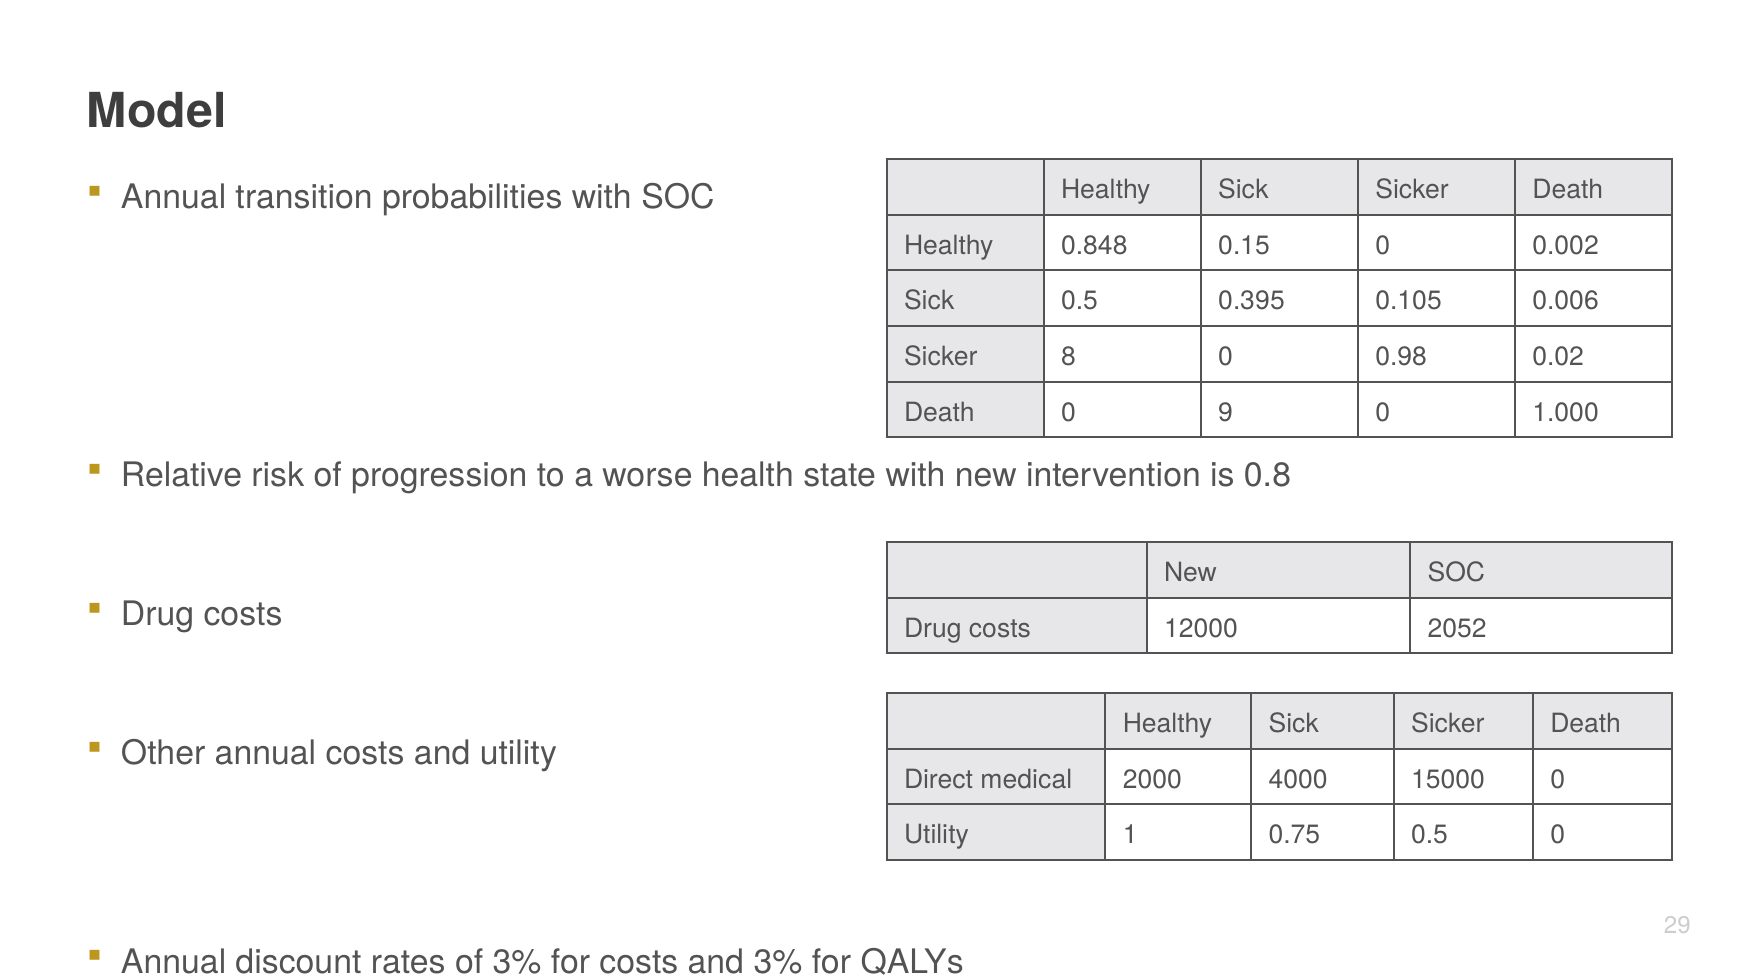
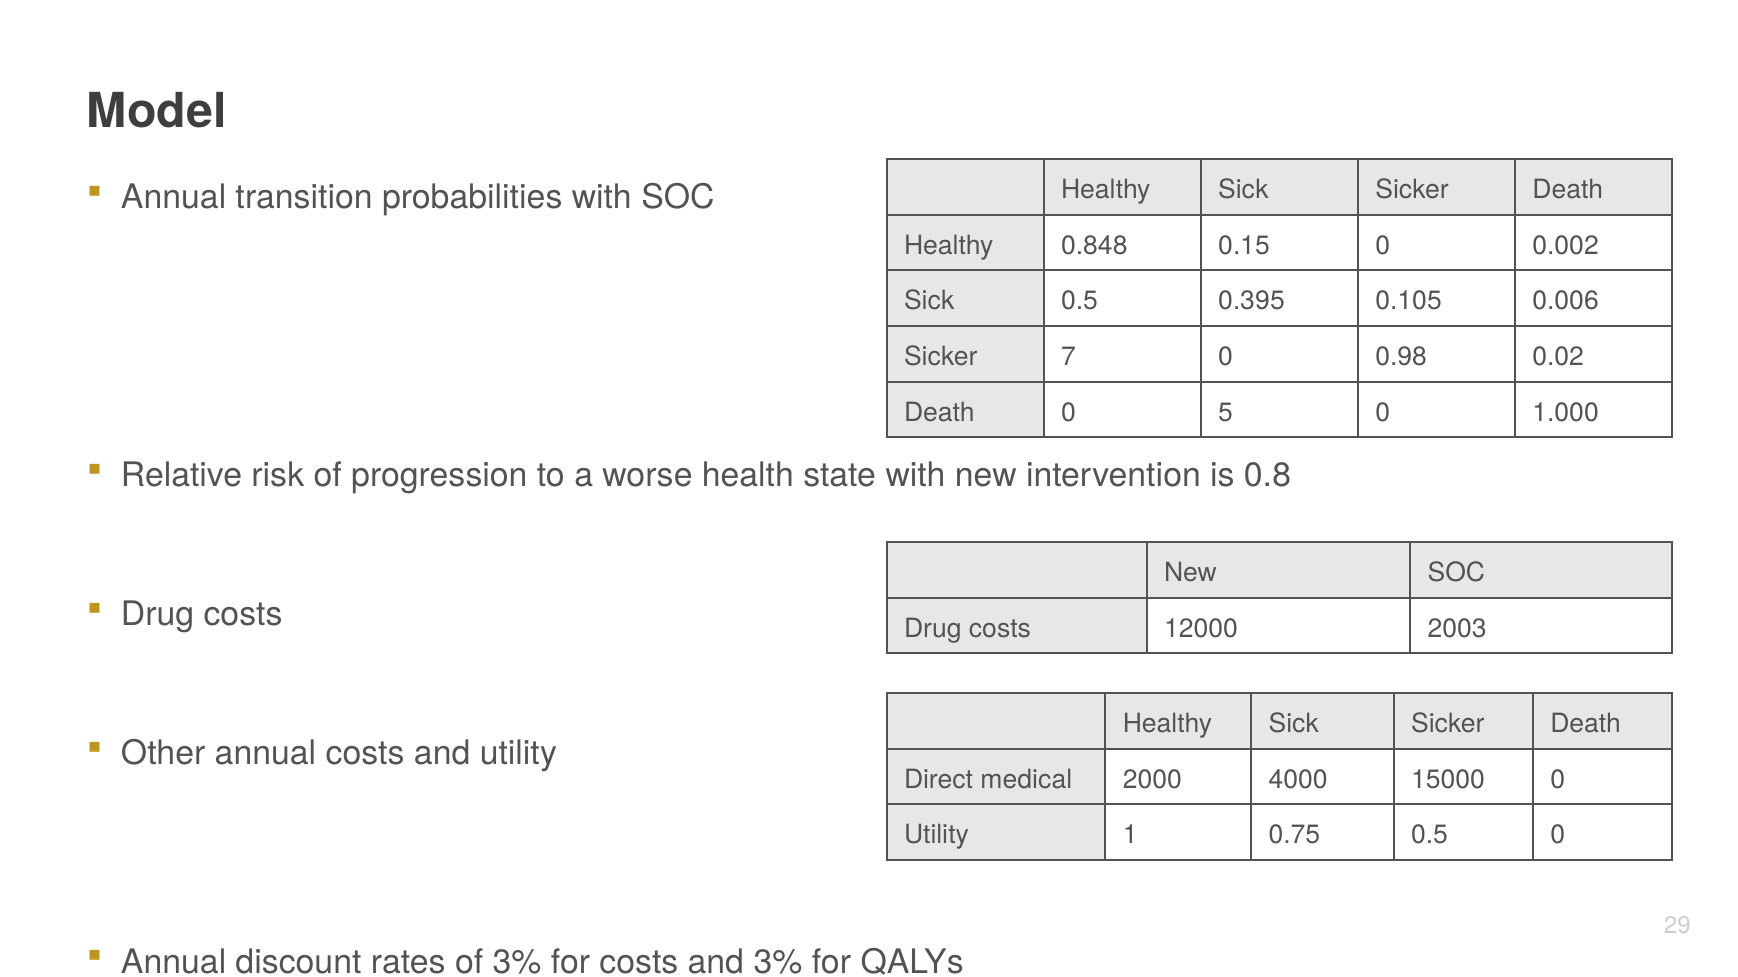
8: 8 -> 7 (1069, 357)
9: 9 -> 5 (1226, 413)
2052: 2052 -> 2003 (1457, 629)
